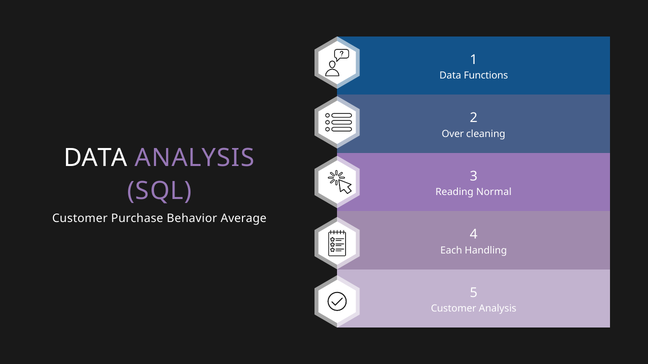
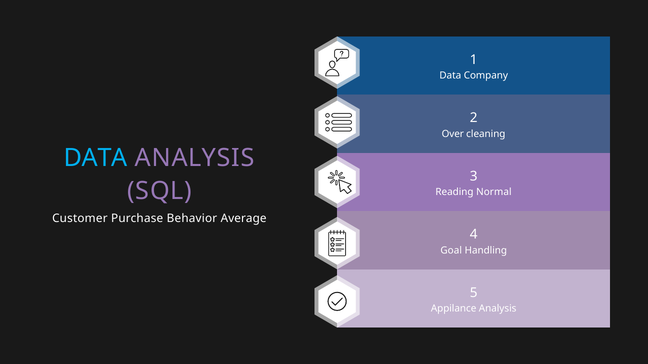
Functions: Functions -> Company (486, 76)
DATA colour: white -> light blue (96, 158)
Each: Each -> Goal (451, 251)
Customer: Customer -> Appilance (454, 309)
